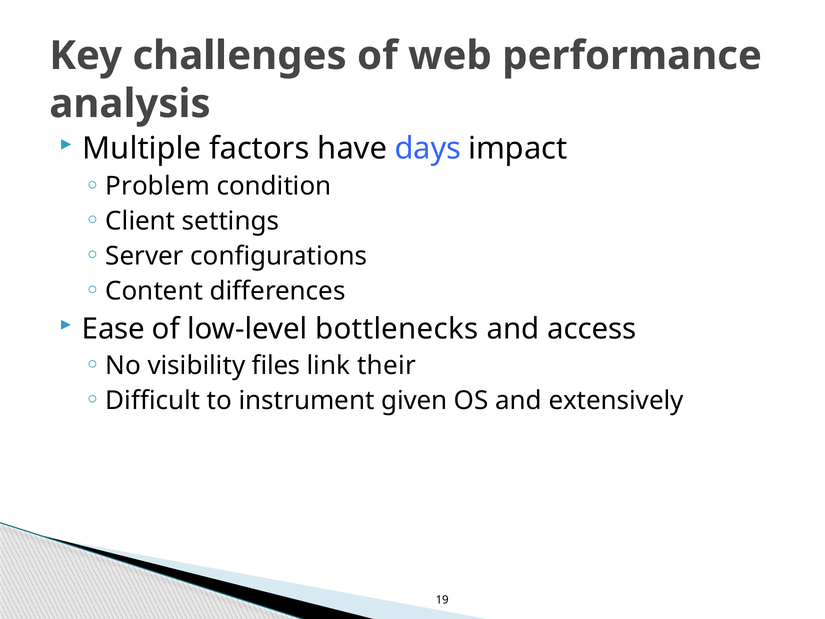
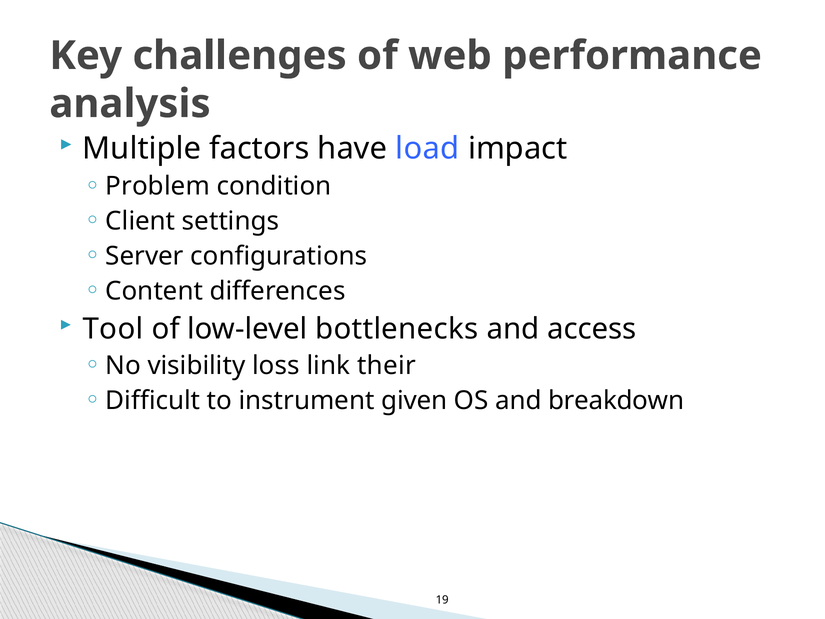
days: days -> load (428, 149)
Ease: Ease -> Tool (113, 329)
files: files -> loss (276, 366)
extensively: extensively -> breakdown (616, 401)
